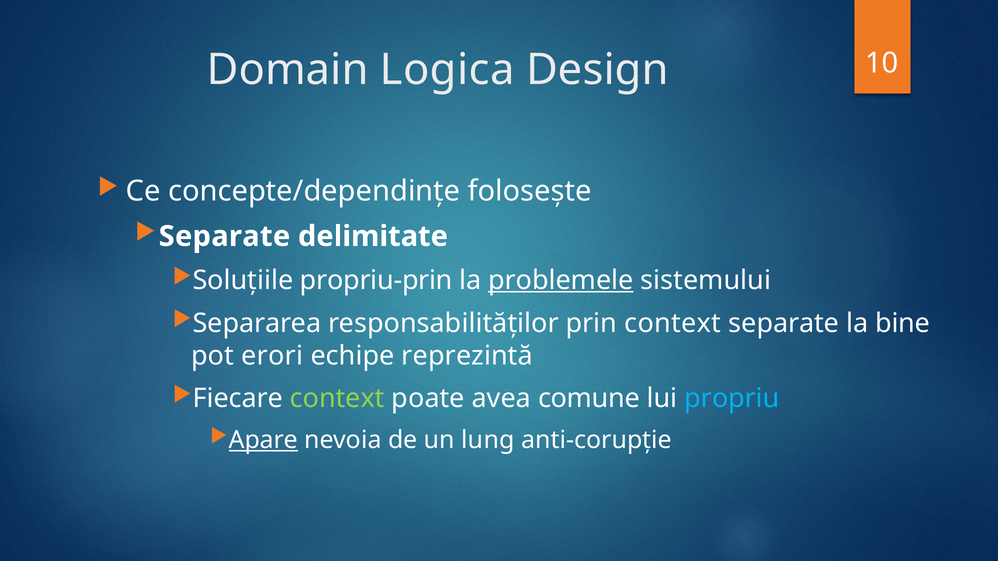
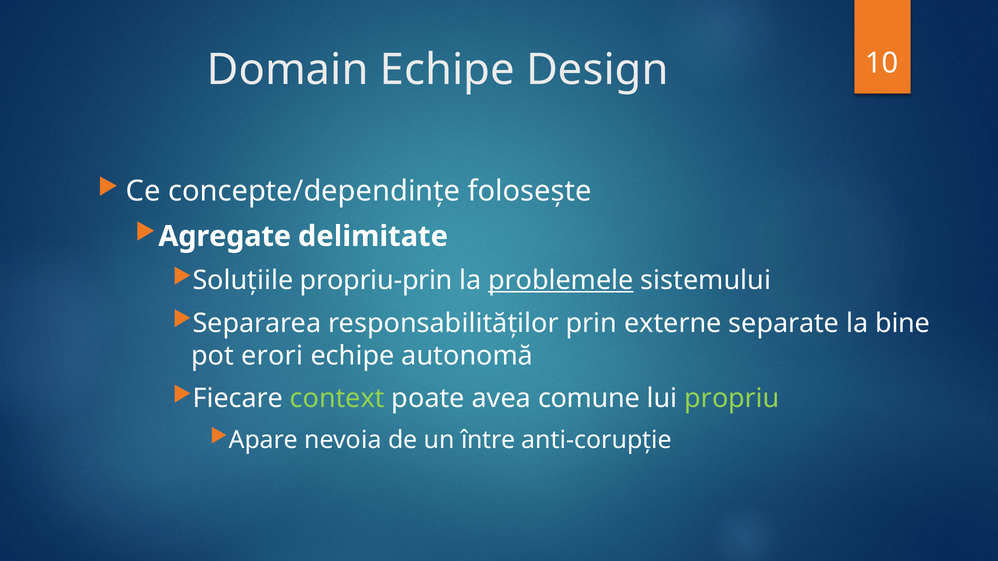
Domain Logica: Logica -> Echipe (447, 70)
Separate: Separate -> Agregate (225, 237)
prin context: context -> externe (673, 323)
reprezintă: reprezintă -> autonomă (467, 356)
propriu colour: light blue -> light green (732, 399)
Apare underline: present -> none (263, 440)
lung: lung -> între (488, 440)
